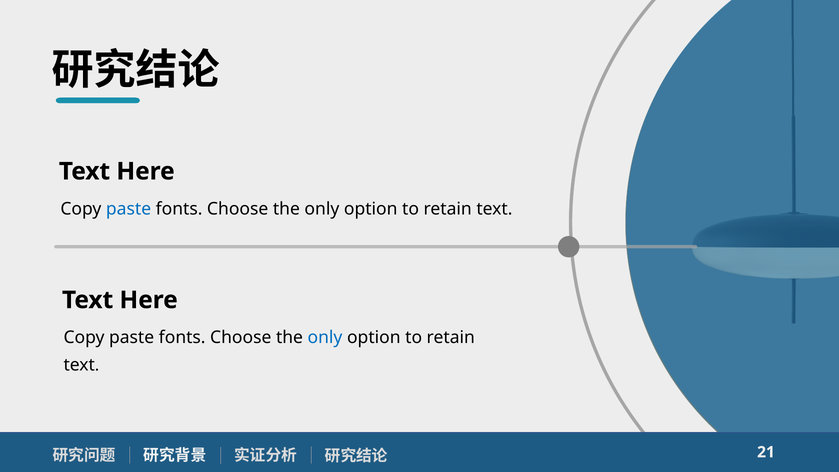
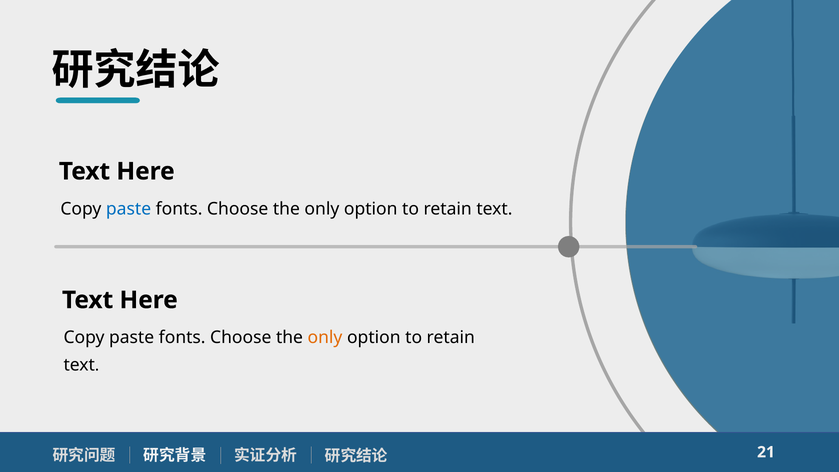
only colour: blue -> orange (325, 337)
